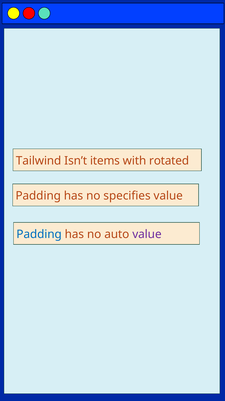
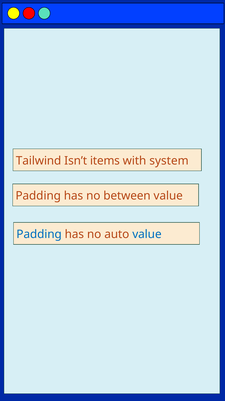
rotated: rotated -> system (169, 160)
specifies: specifies -> between (127, 195)
value colour: purple -> blue (147, 234)
